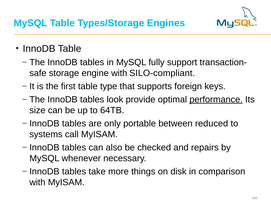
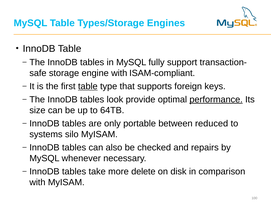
SILO-compliant: SILO-compliant -> ISAM-compliant (162, 73)
table underline: none -> present (88, 86)
call: call -> silo (72, 134)
things: things -> delete (143, 172)
